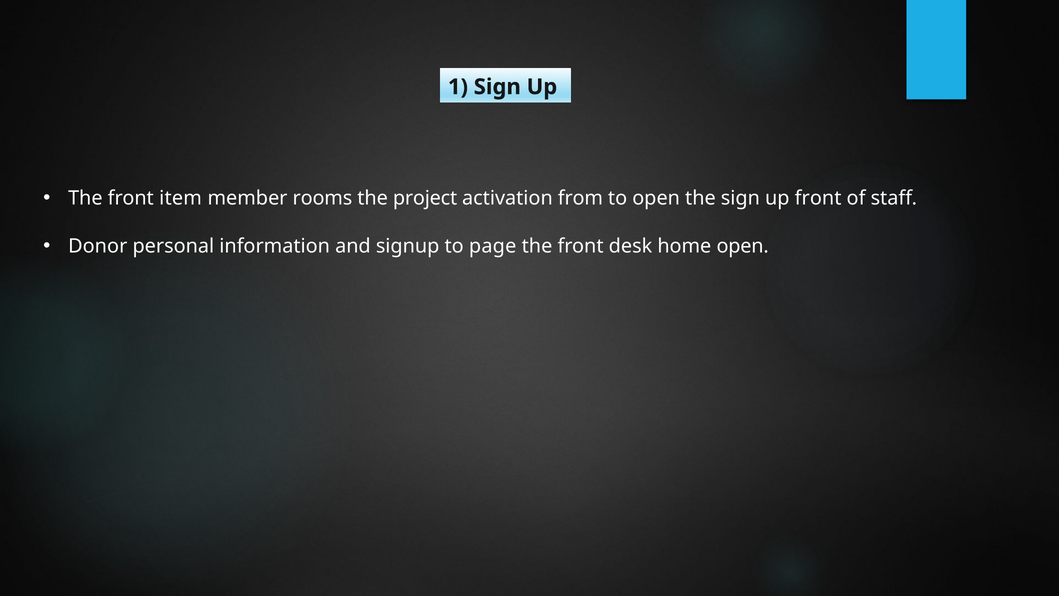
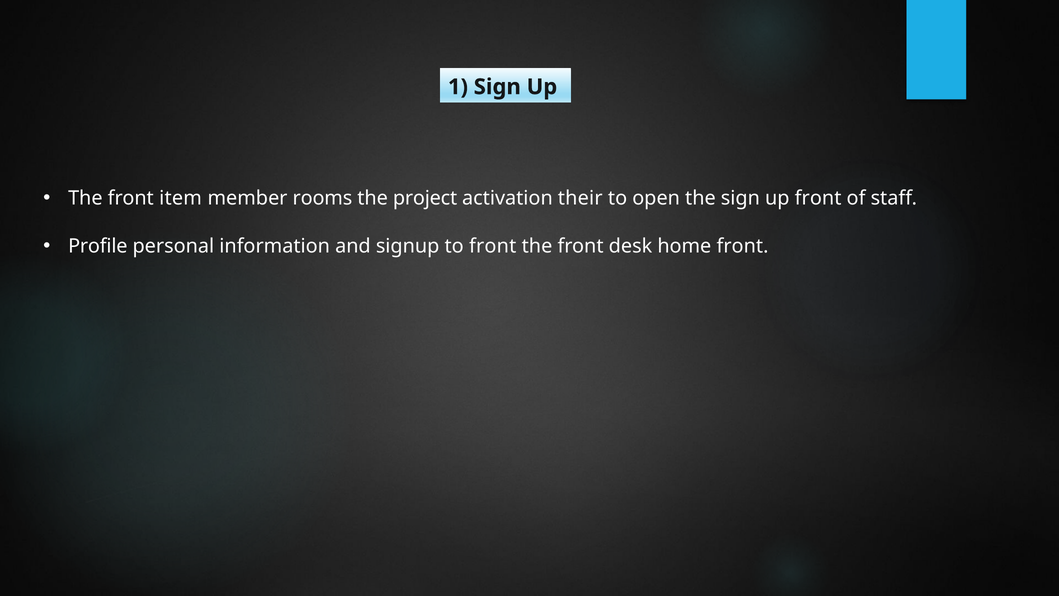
from: from -> their (580, 198)
Donor: Donor -> Profile (98, 246)
to page: page -> front (493, 246)
home open: open -> front (743, 246)
